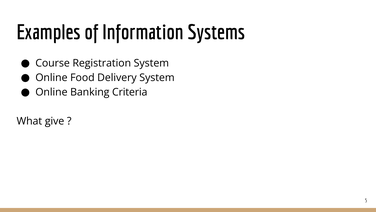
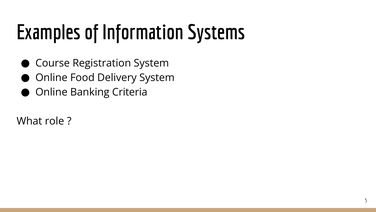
give: give -> role (55, 121)
